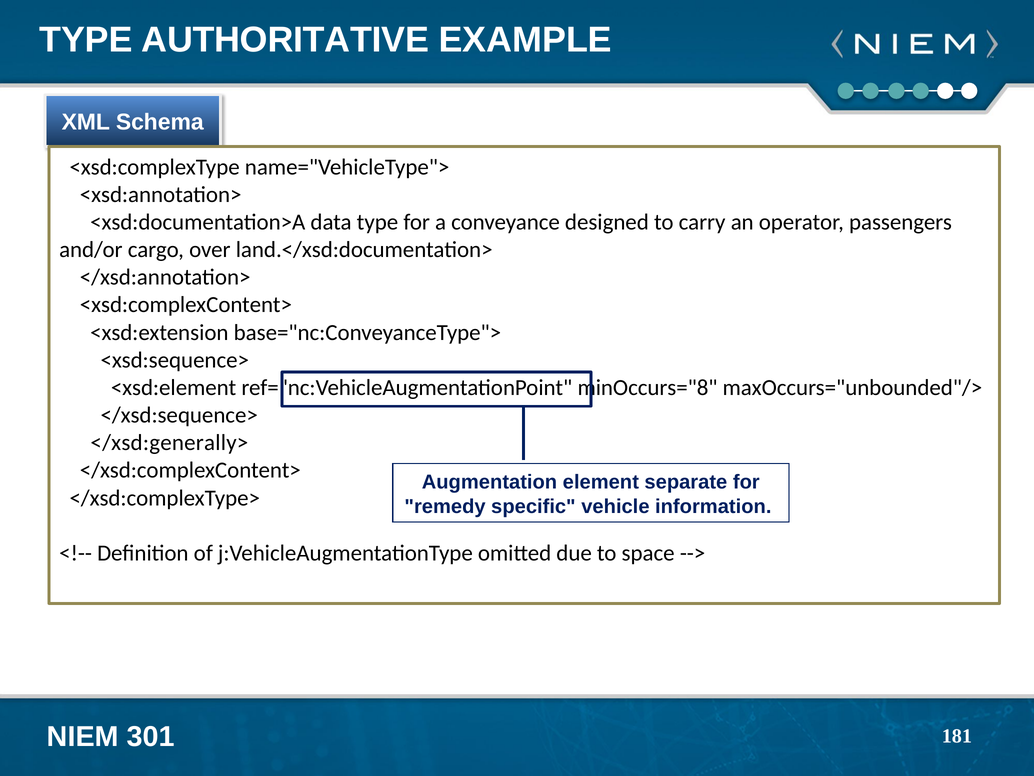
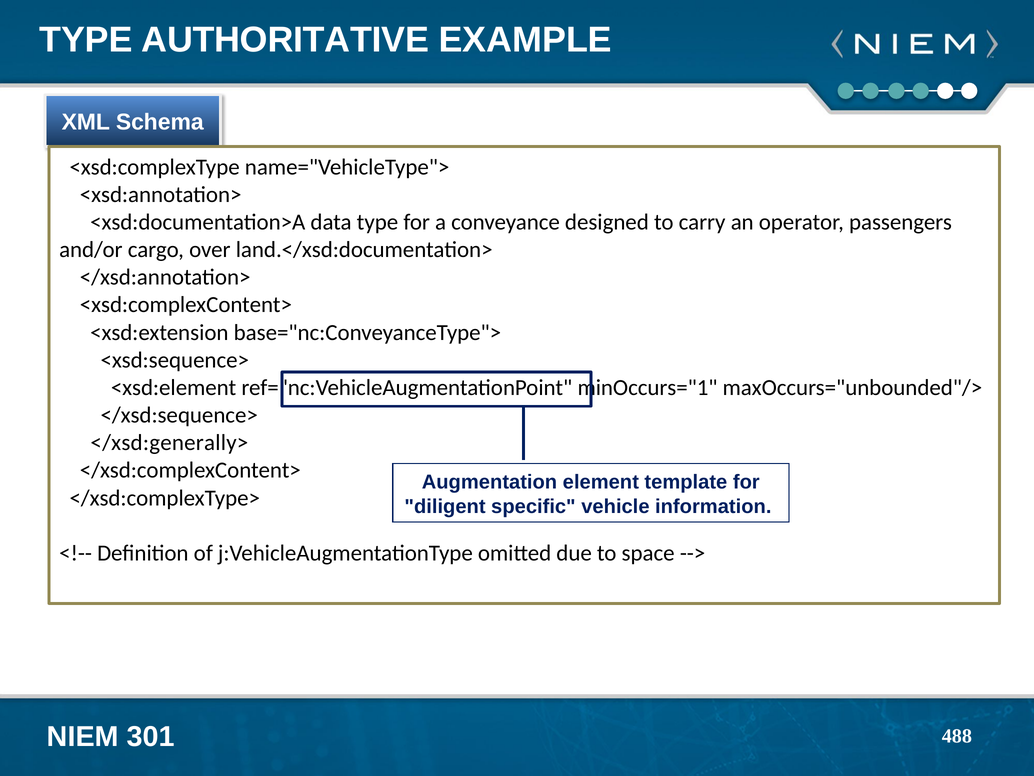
minOccurs="8: minOccurs="8 -> minOccurs="1 (648, 387)
separate: separate -> template (686, 482)
remedy: remedy -> diligent (445, 506)
181: 181 -> 488 (957, 736)
